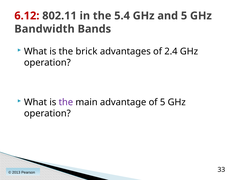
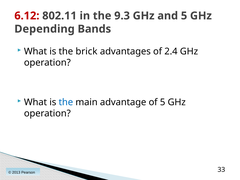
5.4: 5.4 -> 9.3 (122, 16)
Bandwidth: Bandwidth -> Depending (45, 29)
the colour: purple -> blue (66, 102)
